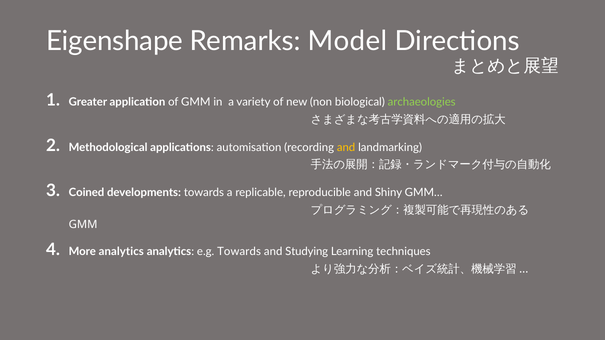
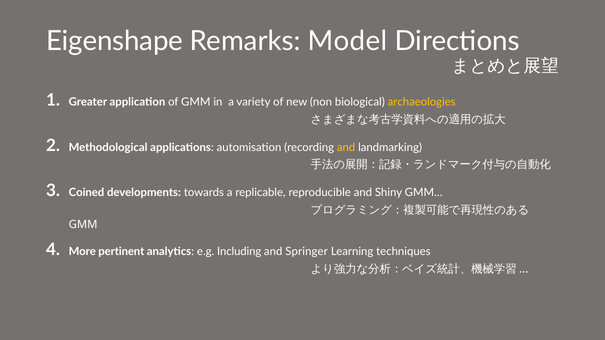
archaeologies colour: light green -> yellow (422, 102)
More analytics: analytics -> pertinent (121, 252)
e.g Towards: Towards -> Including (239, 252)
Studying: Studying -> Springer (307, 252)
